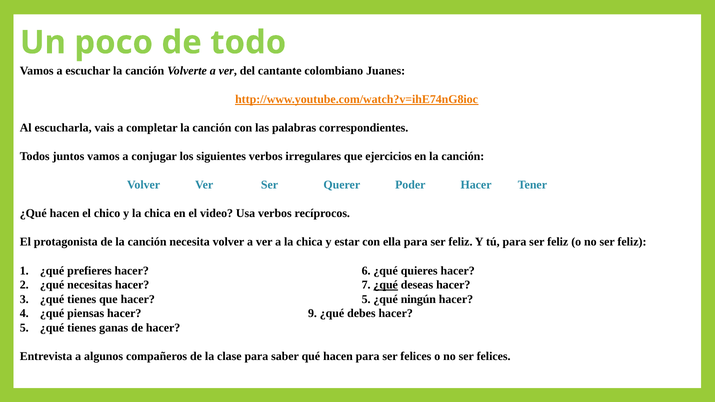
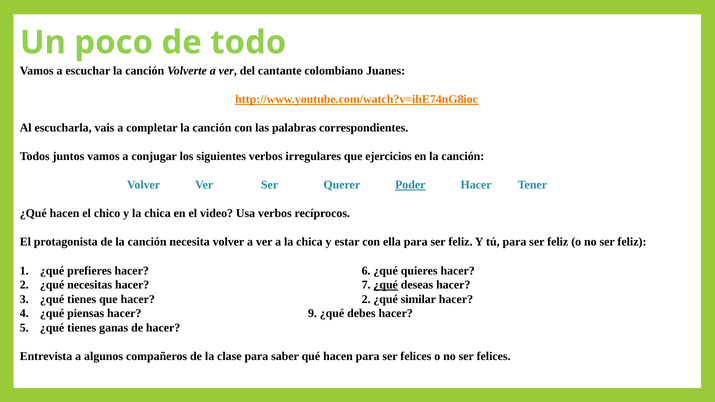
Poder underline: none -> present (410, 185)
que hacer 5: 5 -> 2 (366, 299)
ningún: ningún -> similar (418, 299)
